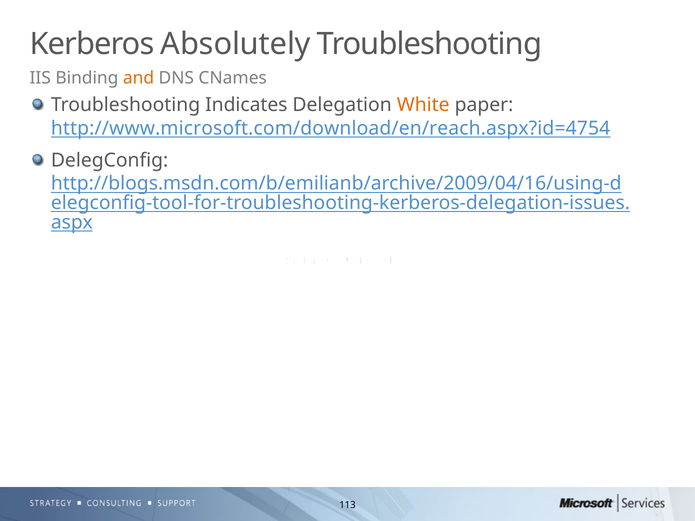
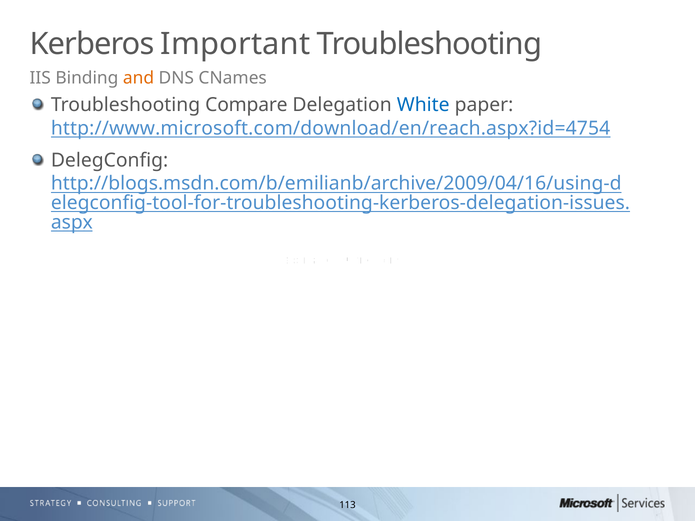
Absolutely: Absolutely -> Important (235, 44)
Indicates: Indicates -> Compare (246, 105)
White colour: orange -> blue (423, 105)
